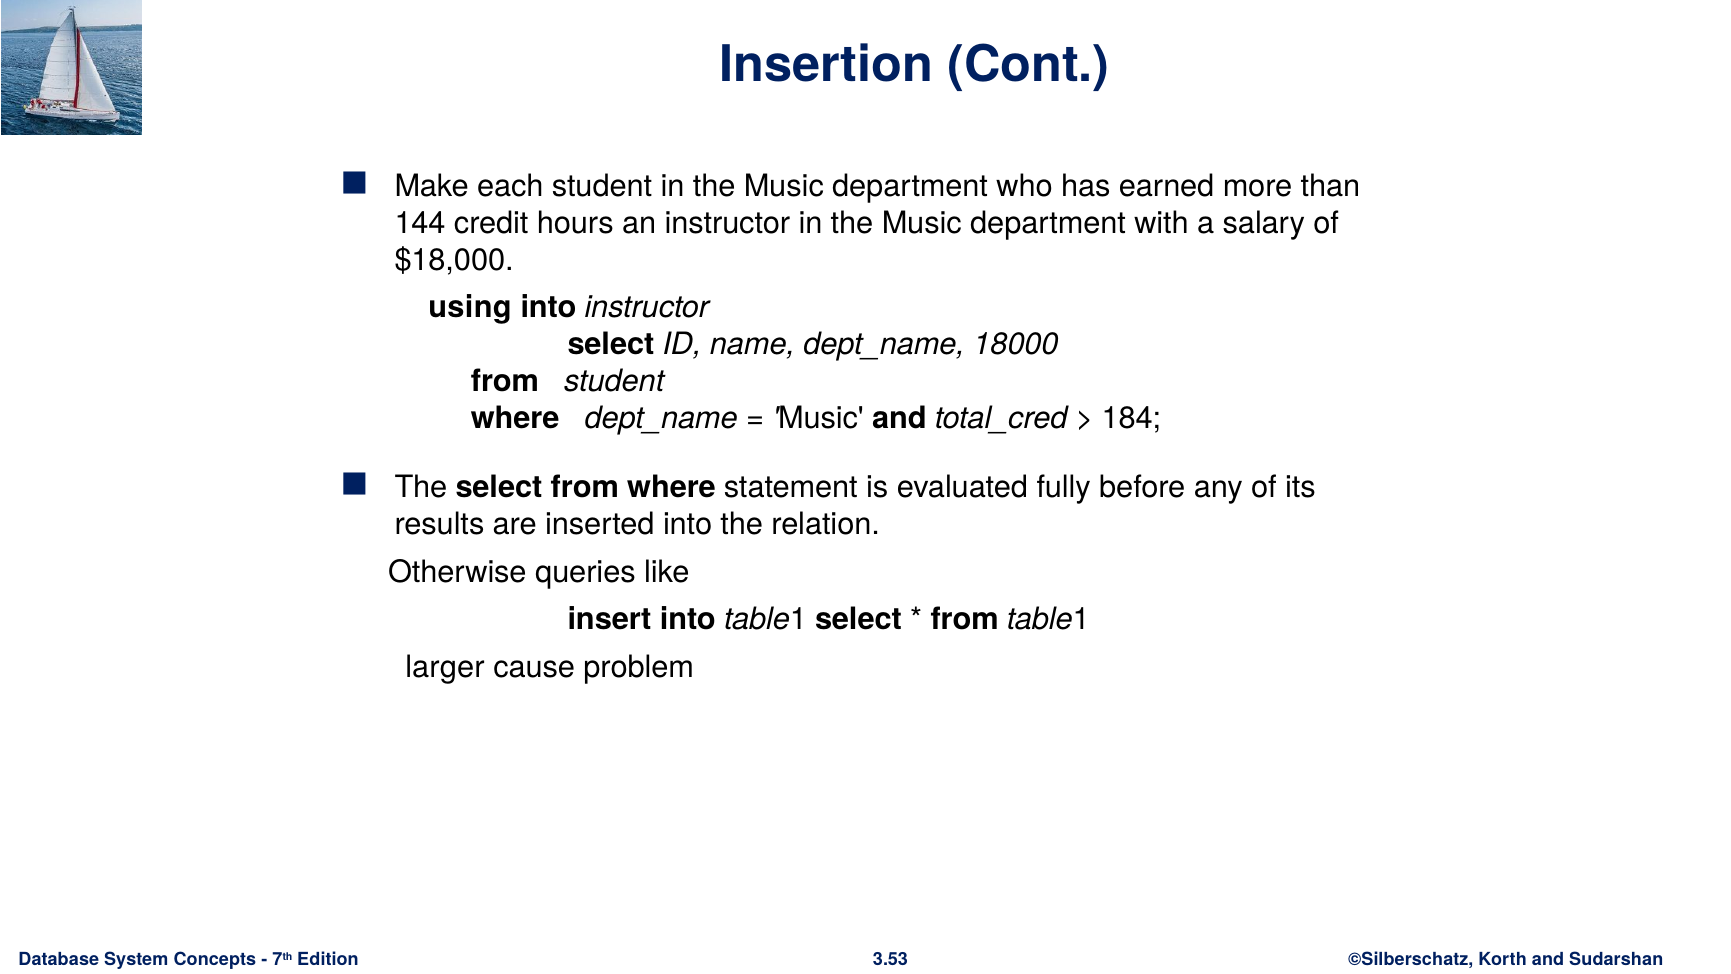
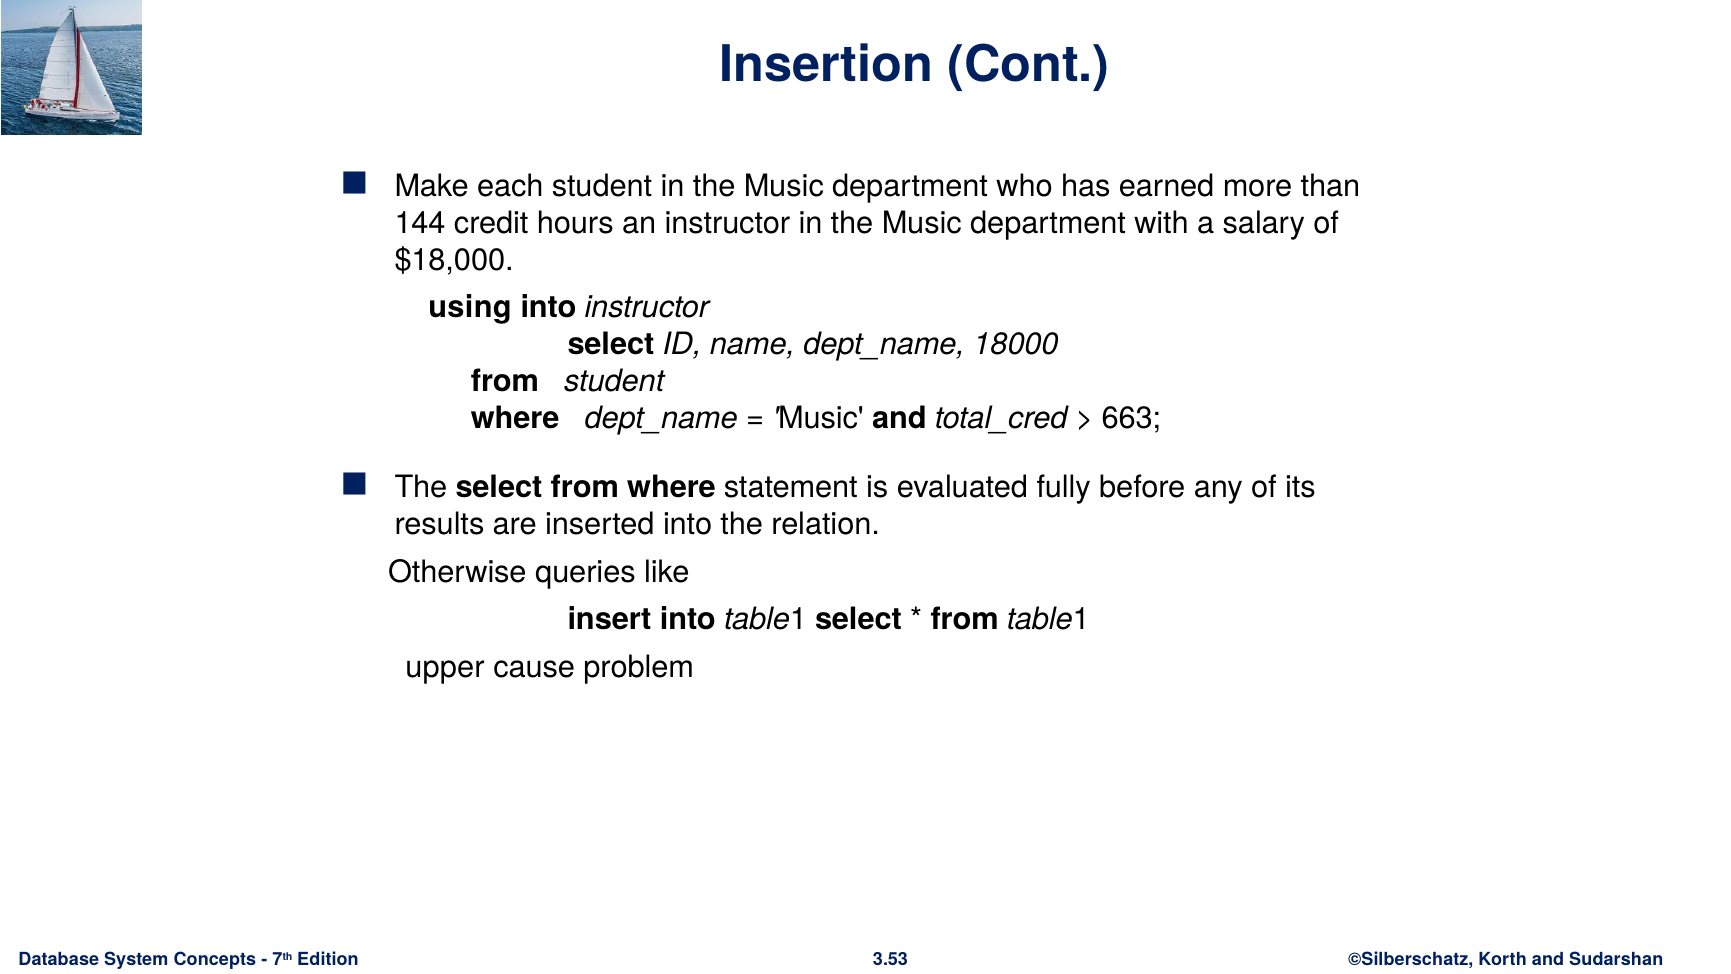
184: 184 -> 663 (1131, 418)
larger: larger -> upper (445, 667)
